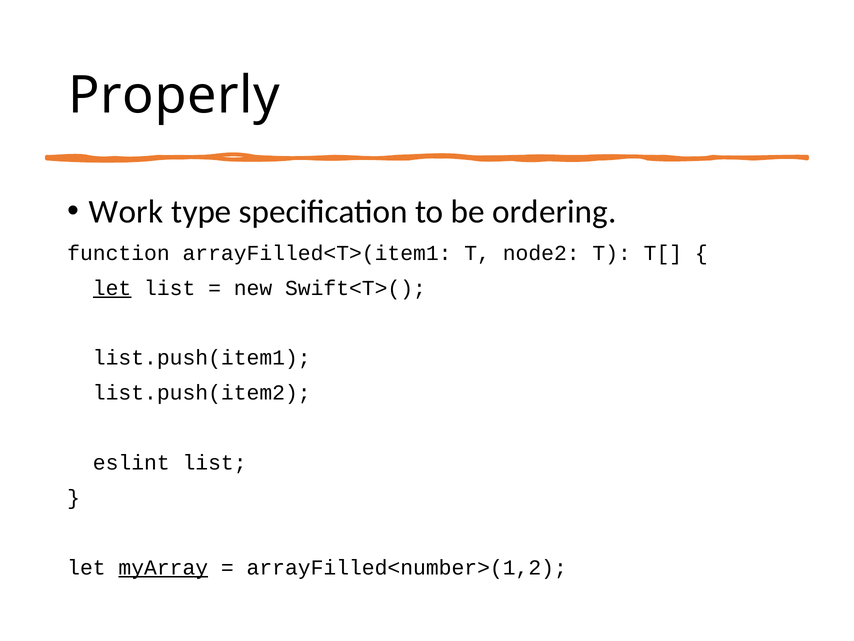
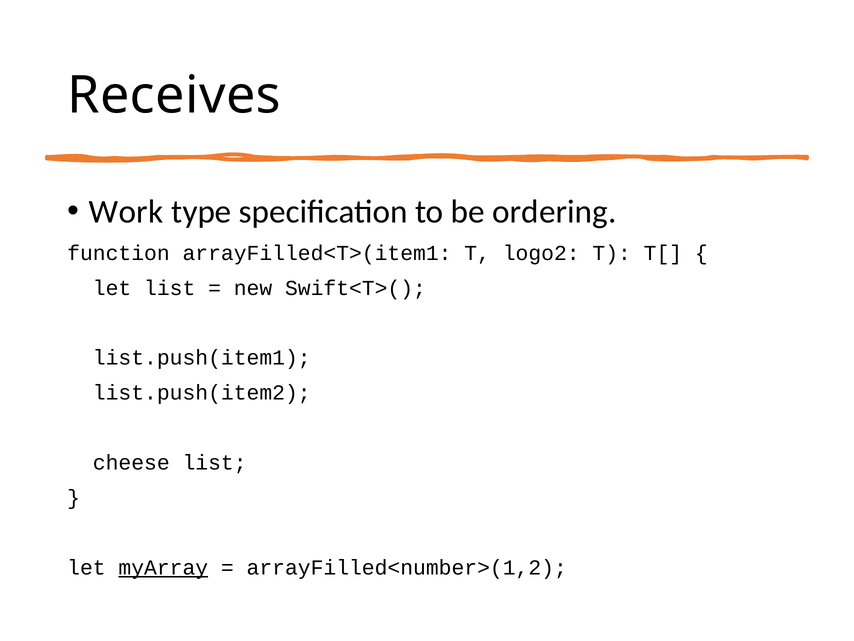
Properly: Properly -> Receives (174, 96)
node2: node2 -> logo2 (541, 253)
let underline: present -> none (112, 288)
eslint: eslint -> cheese (131, 462)
